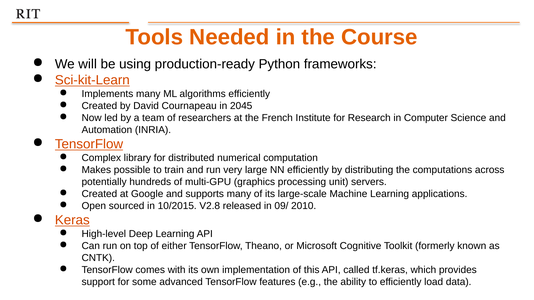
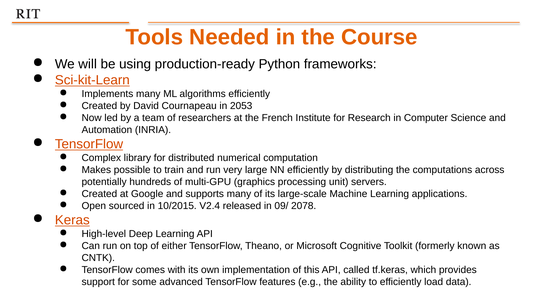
2045: 2045 -> 2053 (241, 106)
V2.8: V2.8 -> V2.4 (210, 206)
2010: 2010 -> 2078 (304, 206)
